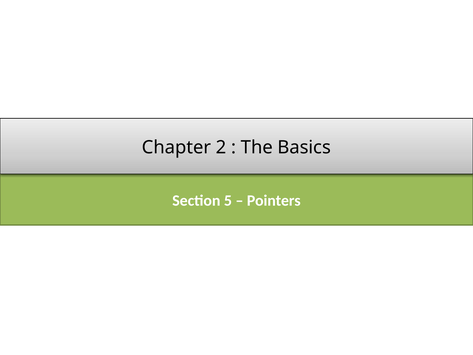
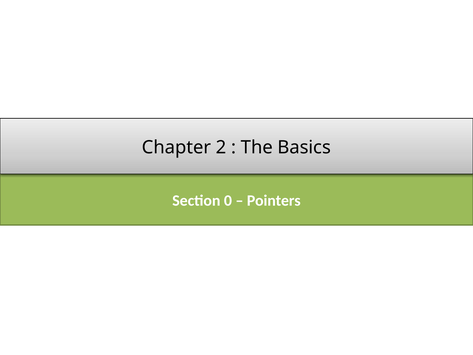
5: 5 -> 0 (228, 201)
